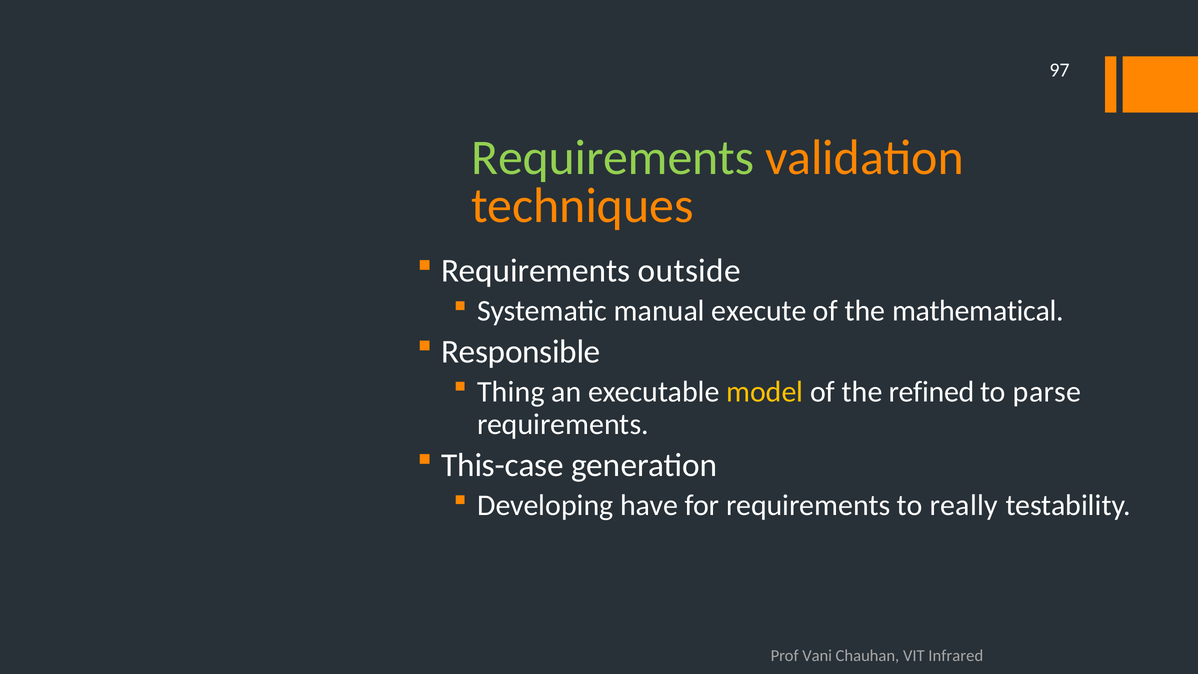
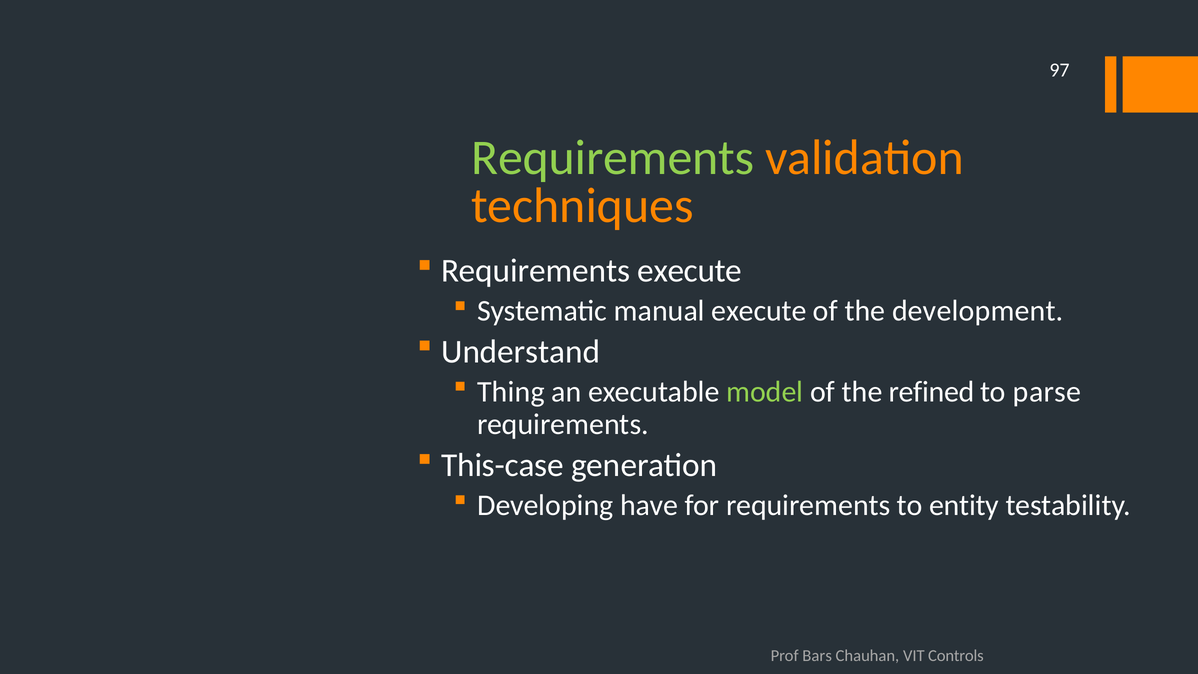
Requirements outside: outside -> execute (690, 271)
mathematical: mathematical -> development (978, 311)
Responsible: Responsible -> Understand (521, 352)
model colour: yellow -> light green (765, 392)
really: really -> entity (964, 505)
Vani: Vani -> Bars (817, 655)
Infrared: Infrared -> Controls (956, 655)
